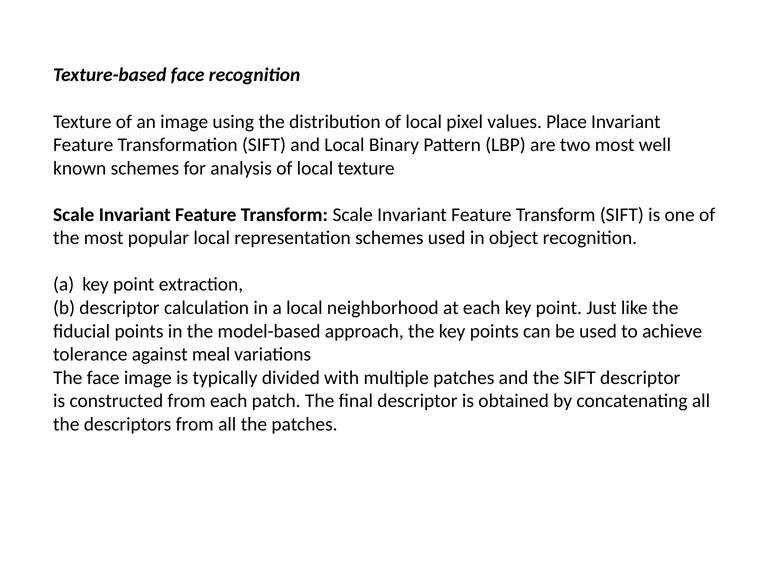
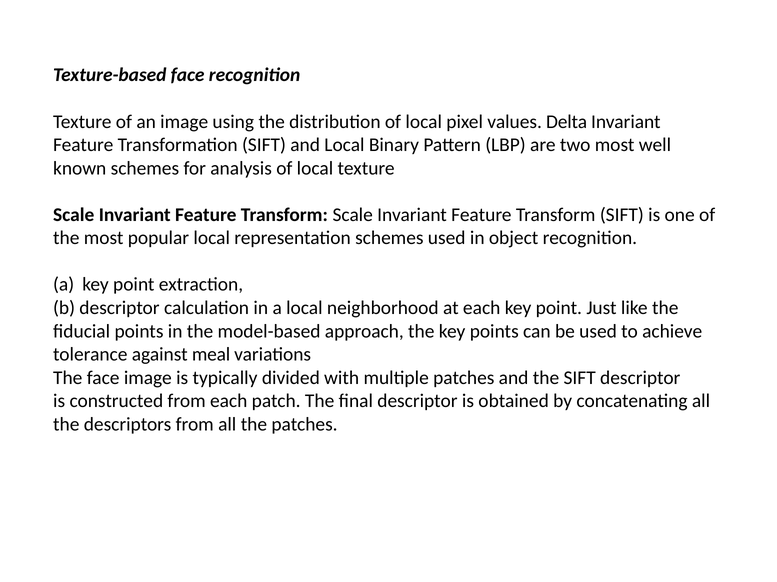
Place: Place -> Delta (567, 122)
